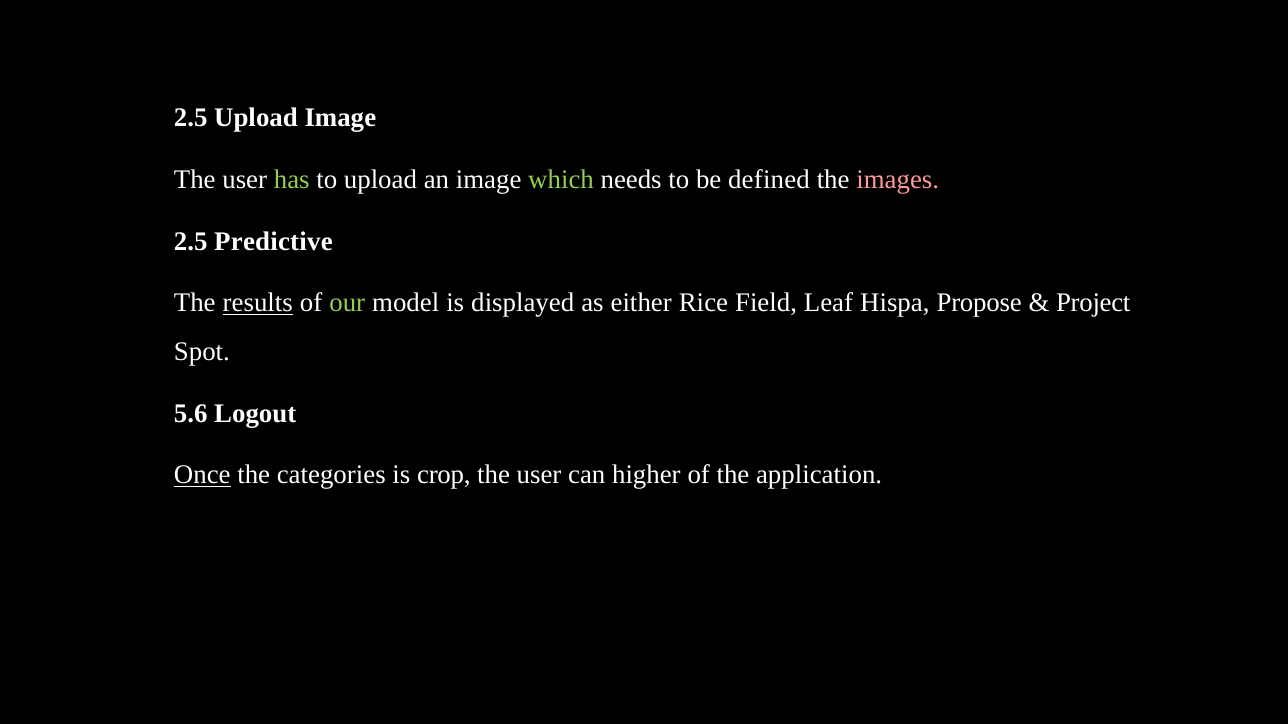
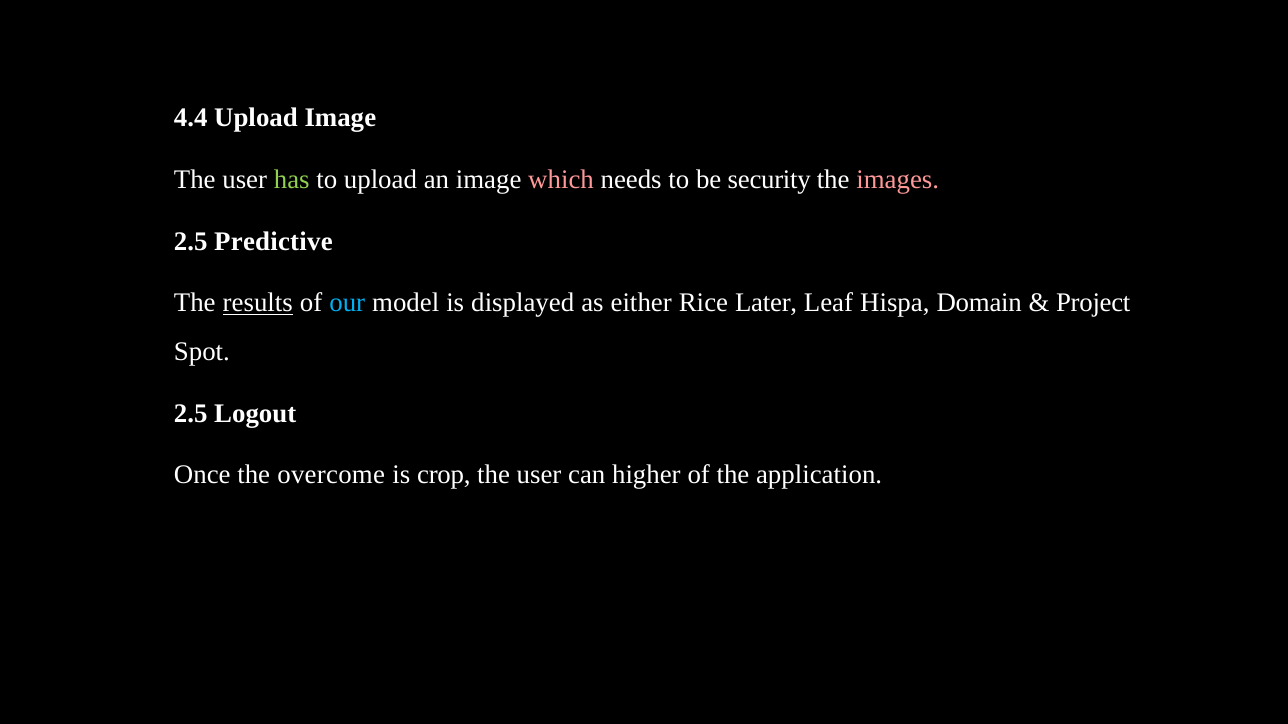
2.5: 2.5 -> 4.4 (191, 118)
which colour: light green -> pink (561, 180)
defined: defined -> security (769, 180)
our colour: light green -> light blue (347, 303)
Field: Field -> Later (766, 303)
Propose: Propose -> Domain (979, 303)
5.6: 5.6 -> 2.5 (191, 413)
Once underline: present -> none (202, 475)
categories: categories -> overcome (331, 475)
